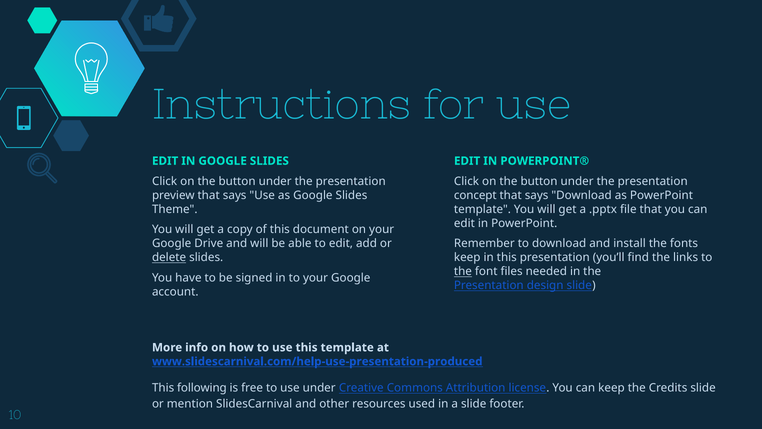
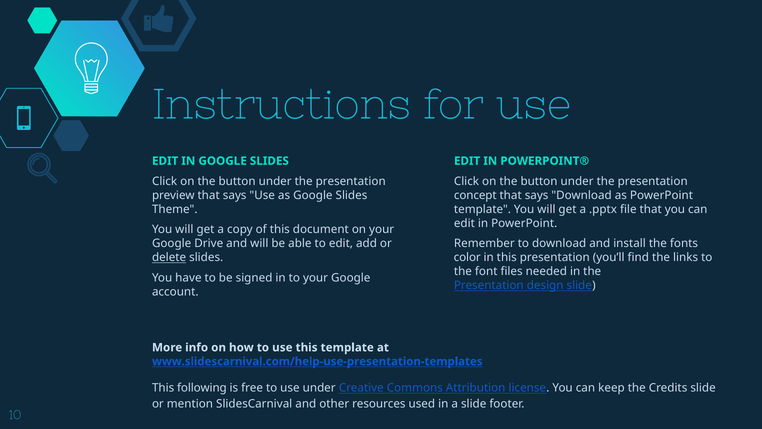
keep: keep -> color (467, 257)
the underline: present -> none (463, 271)
www.slidescarnival.com/help-use-presentation-produced: www.slidescarnival.com/help-use-presentation-produced -> www.slidescarnival.com/help-use-presentation-templates (317, 361)
